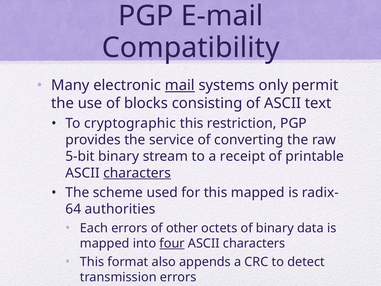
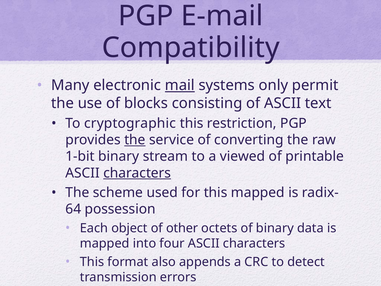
the underline: none -> present (135, 140)
5-bit: 5-bit -> 1-bit (80, 156)
receipt: receipt -> viewed (242, 156)
authorities: authorities -> possession (120, 209)
Each errors: errors -> object (129, 228)
four underline: present -> none (172, 243)
